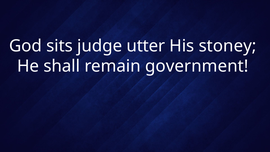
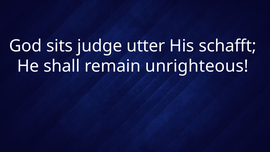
stoney: stoney -> schafft (228, 46)
government: government -> unrighteous (197, 66)
